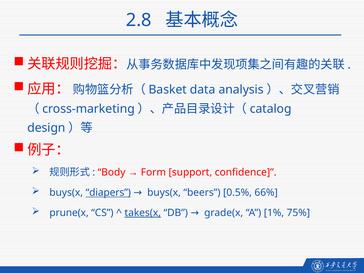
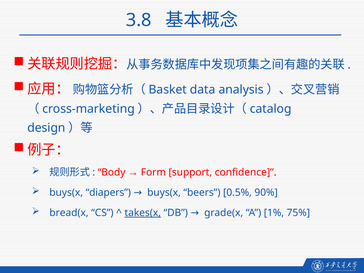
2.8: 2.8 -> 3.8 (139, 20)
diapers underline: present -> none (108, 193)
66%: 66% -> 90% (266, 193)
prune(x: prune(x -> bread(x (69, 213)
